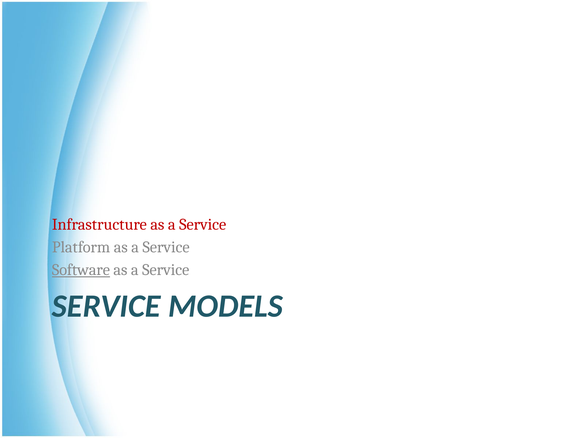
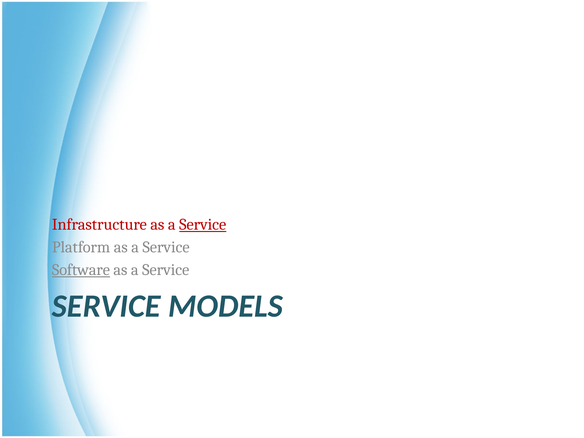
Service underline: none -> present (203, 224)
